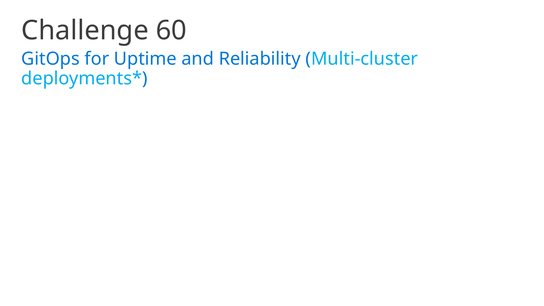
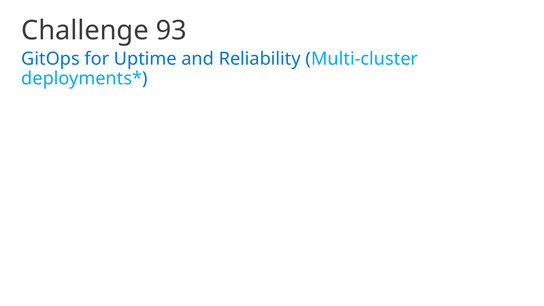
60: 60 -> 93 (171, 31)
